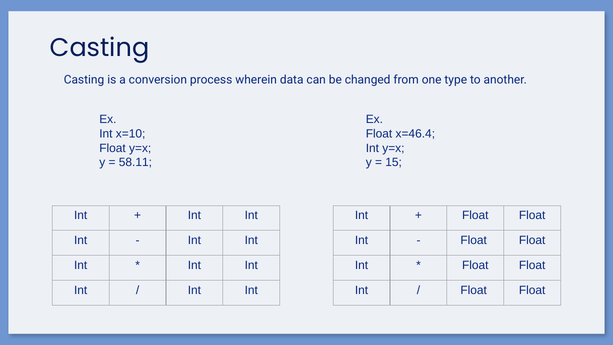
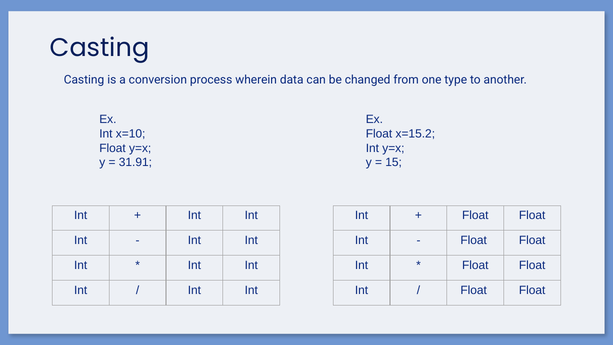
x=46.4: x=46.4 -> x=15.2 (415, 134)
58.11: 58.11 -> 31.91 (135, 162)
